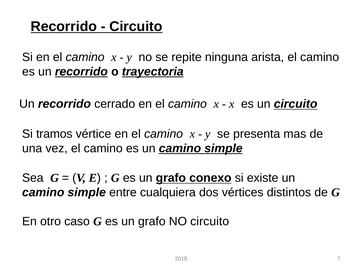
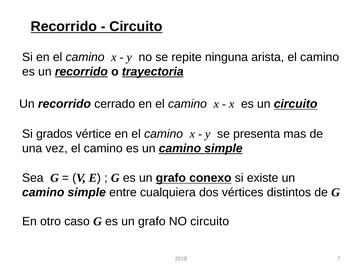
tramos: tramos -> grados (54, 134)
